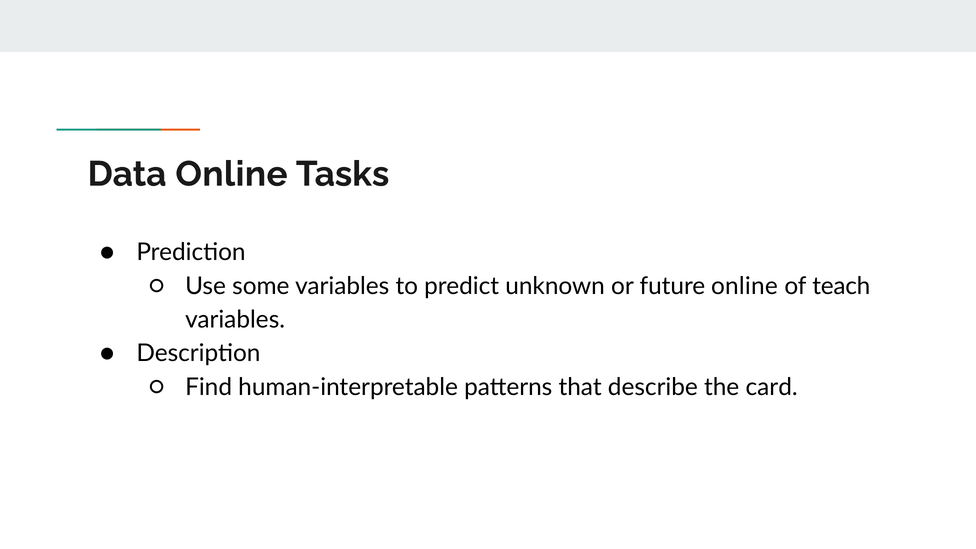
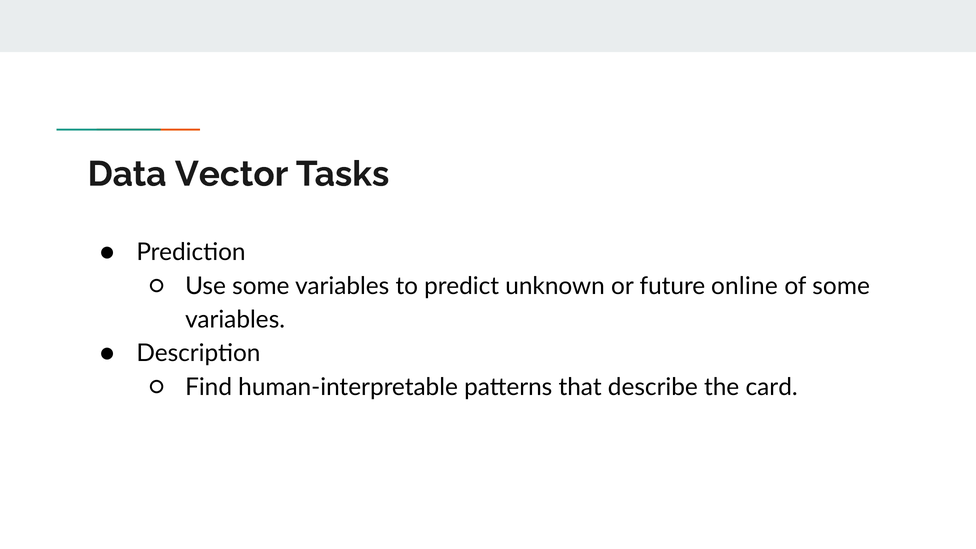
Data Online: Online -> Vector (232, 174)
of teach: teach -> some (841, 286)
